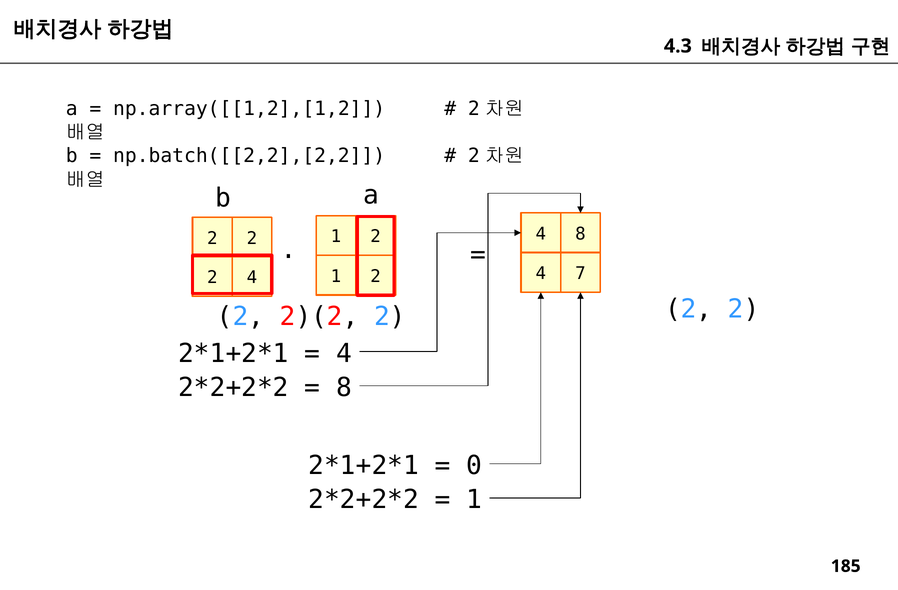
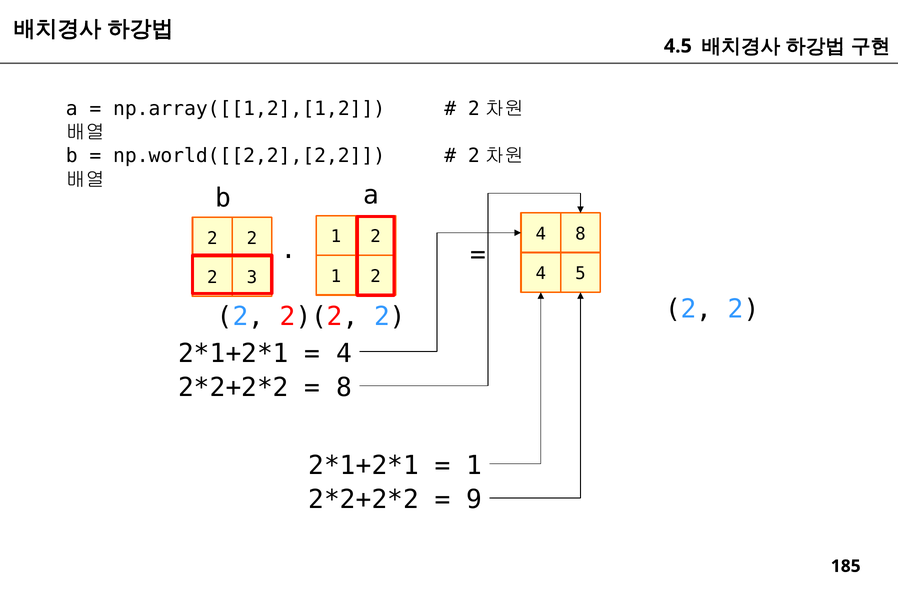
4.3: 4.3 -> 4.5 (678, 46)
np.batch([[2,2],[2,2: np.batch([[2,2],[2,2 -> np.world([[2,2],[2,2 (249, 156)
2 4: 4 -> 3 (252, 278)
7: 7 -> 5 (580, 274)
0: 0 -> 1 (474, 465)
1: 1 -> 9 (474, 500)
